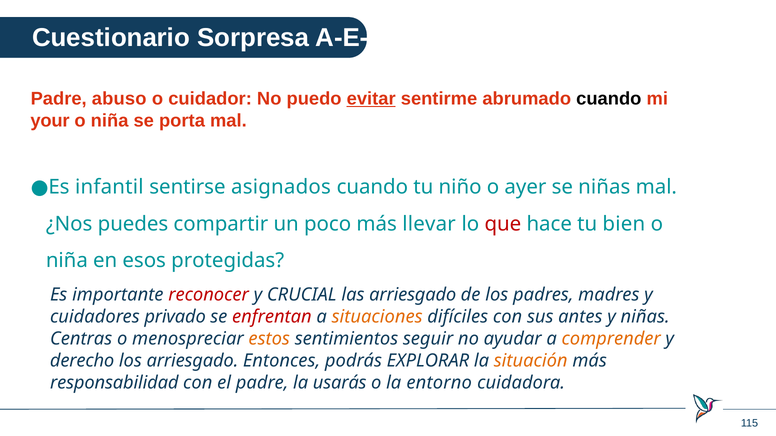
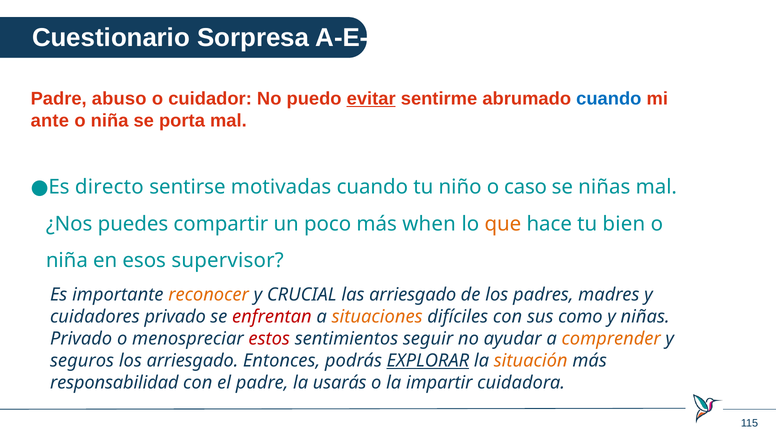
cuando colour: black -> blue (609, 99)
your: your -> ante (50, 121)
infantil: infantil -> directo (109, 187)
asignados: asignados -> motivadas (281, 187)
ayer: ayer -> caso (526, 187)
llevar: llevar -> when (429, 224)
que colour: red -> orange (503, 224)
protegidas: protegidas -> supervisor (228, 261)
reconocer colour: red -> orange (209, 295)
antes: antes -> como (580, 317)
Centras: Centras -> Privado (81, 339)
estos colour: orange -> red (269, 339)
derecho: derecho -> seguros (82, 361)
EXPLORAR underline: none -> present (428, 361)
entorno: entorno -> impartir (439, 383)
